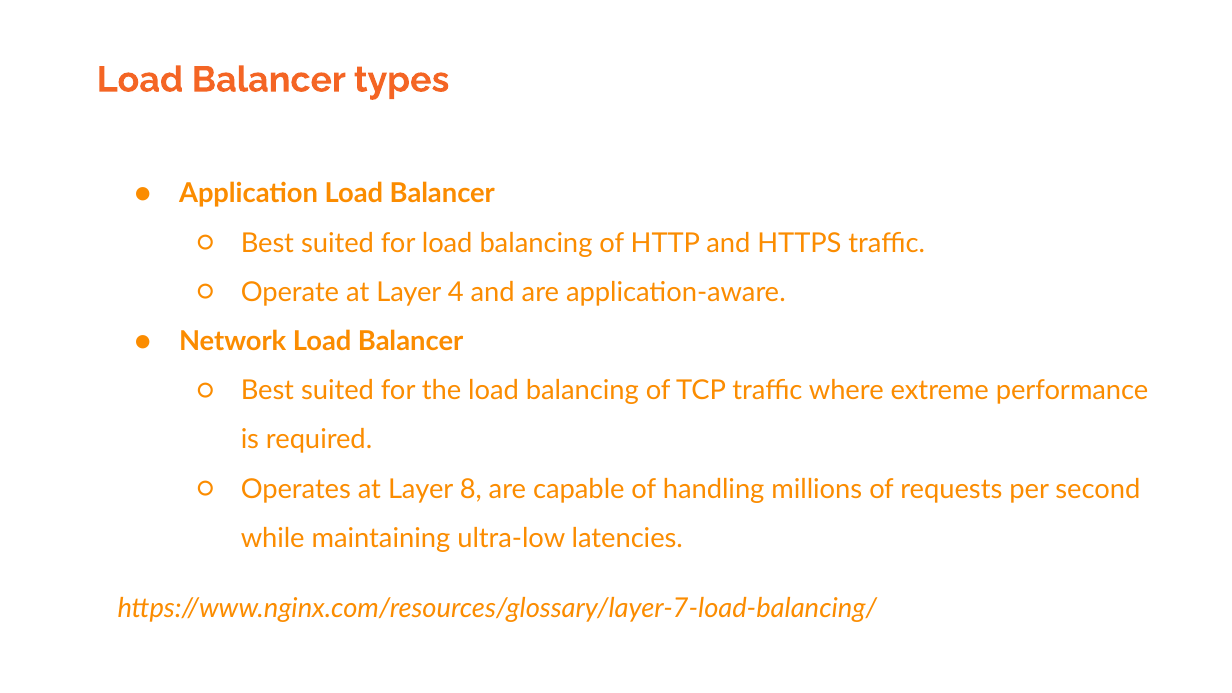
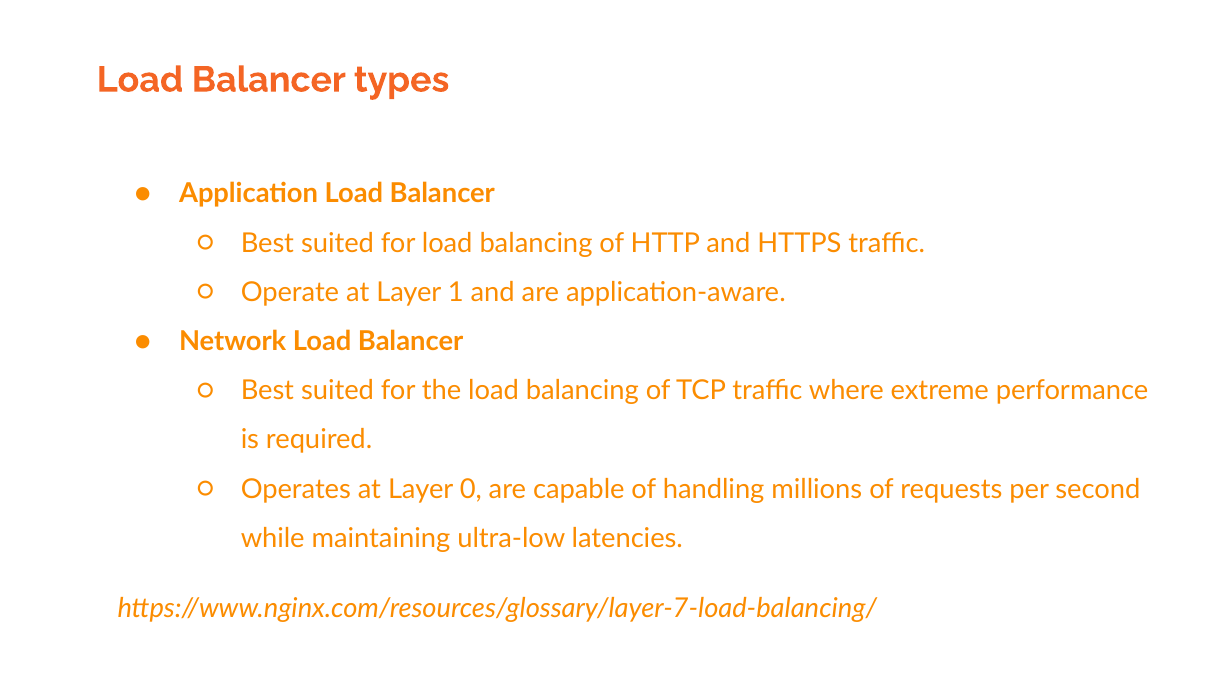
4: 4 -> 1 (456, 292)
8: 8 -> 0 (471, 489)
